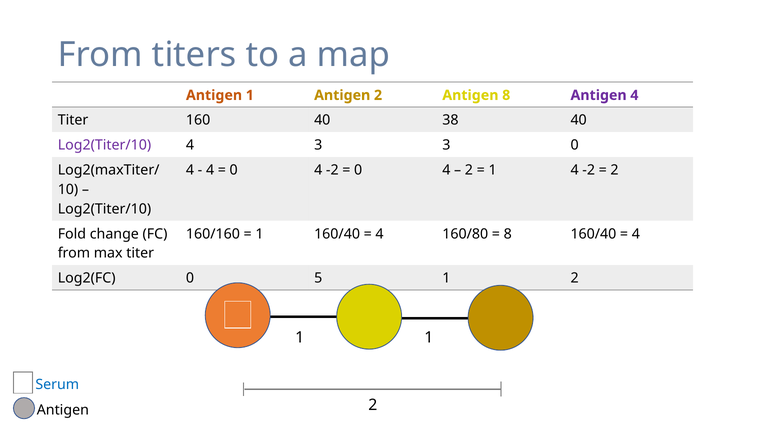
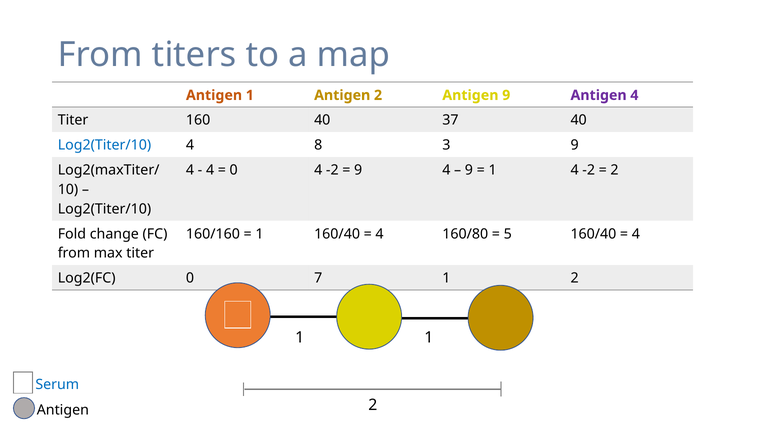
Antigen 8: 8 -> 9 (506, 95)
38: 38 -> 37 (450, 120)
Log2(Titer/10 colour: purple -> blue (104, 145)
4 3: 3 -> 8 (318, 145)
3 0: 0 -> 9 (575, 145)
0: 0 -> 9 (358, 170)
2: 2 -> 9 (469, 170)
8: 8 -> 5 (508, 234)
5: 5 -> 7 (318, 279)
